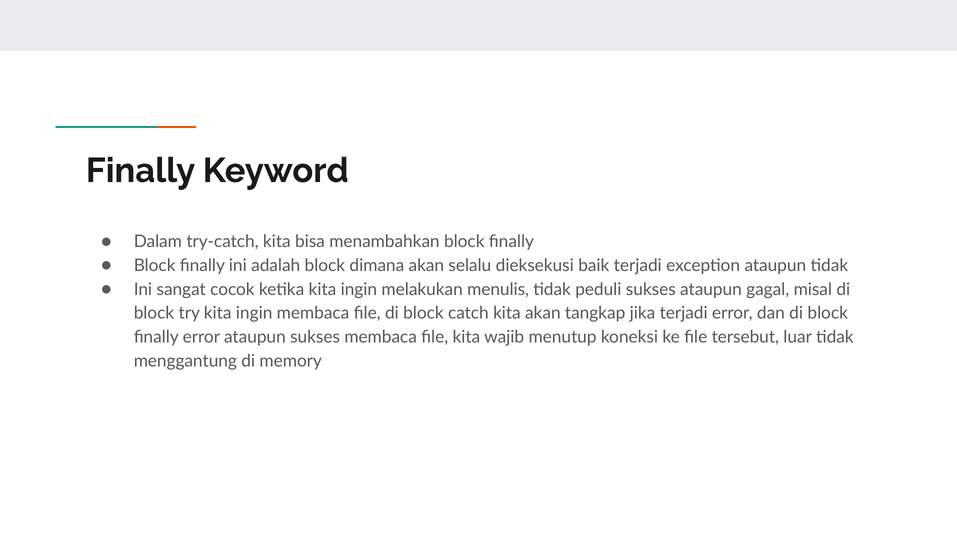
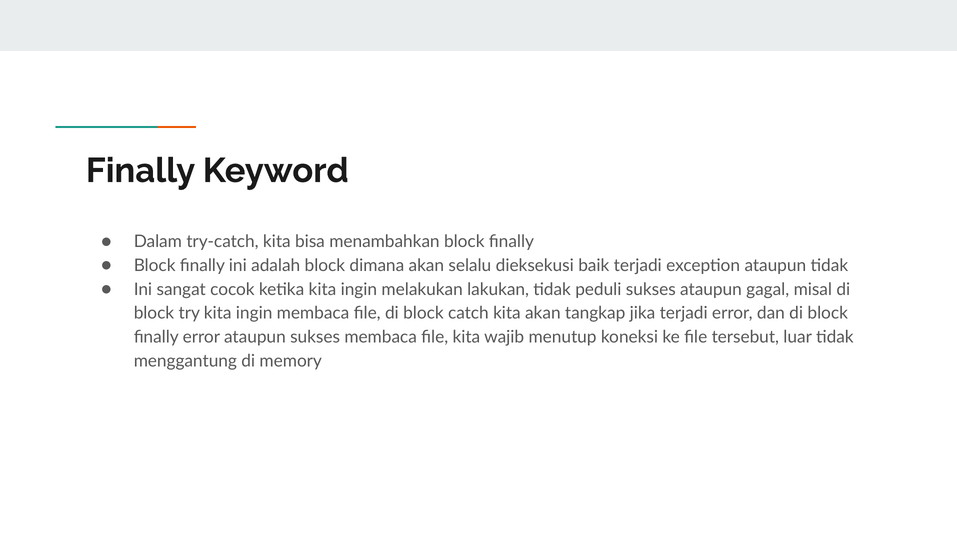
menulis: menulis -> lakukan (498, 290)
